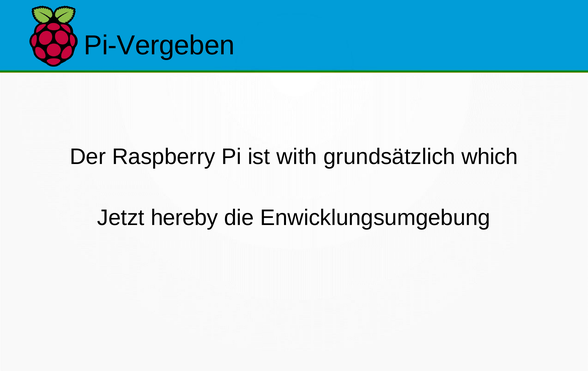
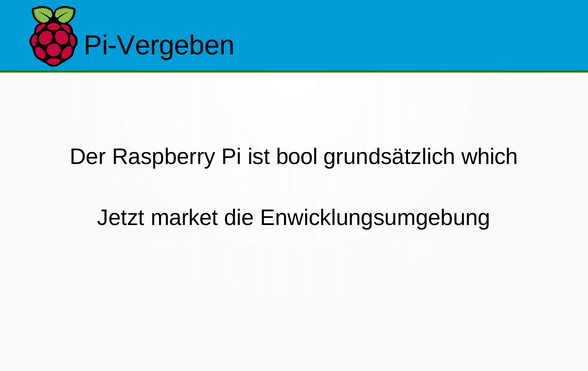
with: with -> bool (297, 156)
hereby: hereby -> market (184, 217)
